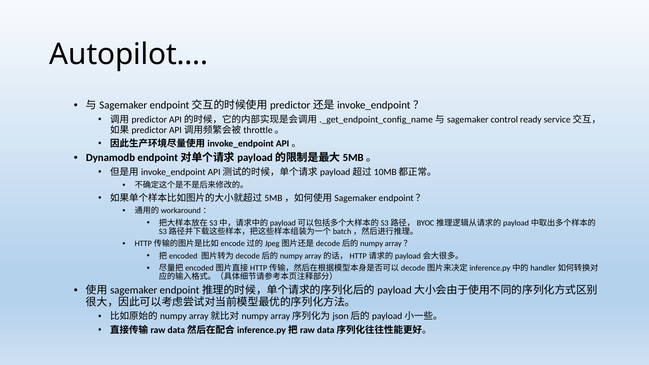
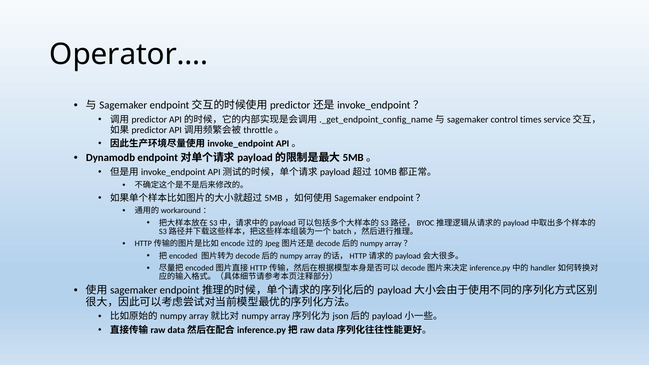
Autopilot…: Autopilot… -> Operator… (129, 55)
ready: ready -> times (531, 120)
